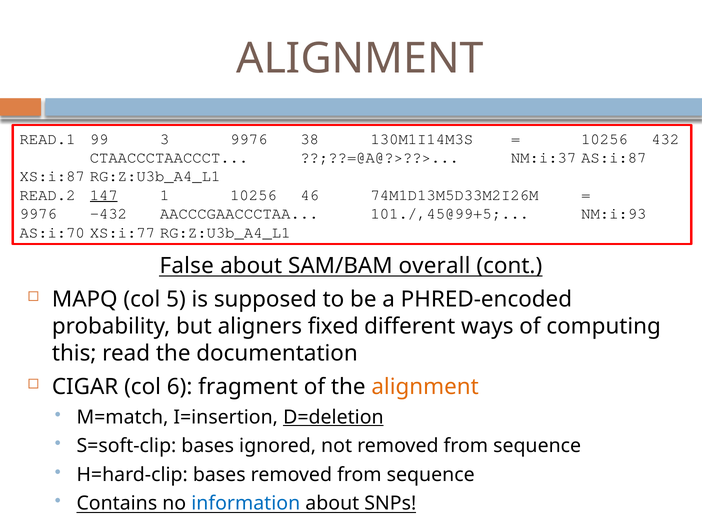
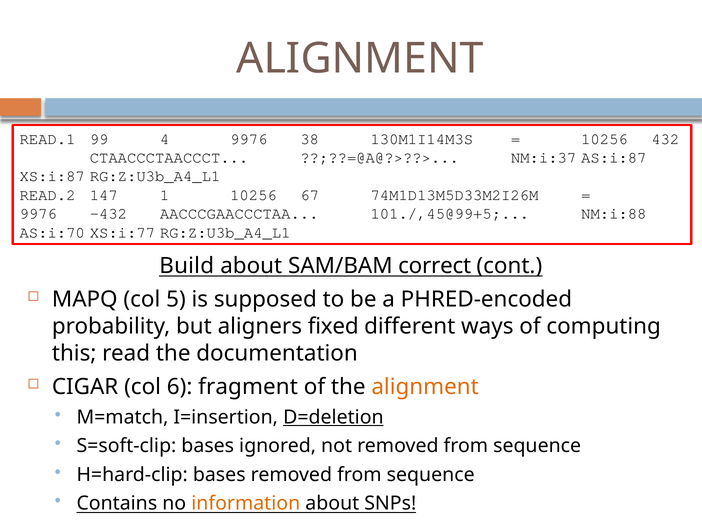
3: 3 -> 4 (165, 139)
147 underline: present -> none (104, 195)
46: 46 -> 67 (310, 195)
NM:i:93: NM:i:93 -> NM:i:88 (614, 214)
False: False -> Build (187, 266)
overall: overall -> correct (435, 266)
information colour: blue -> orange (246, 504)
